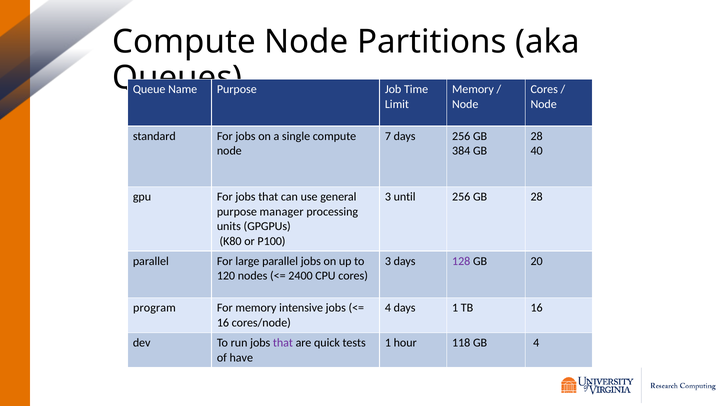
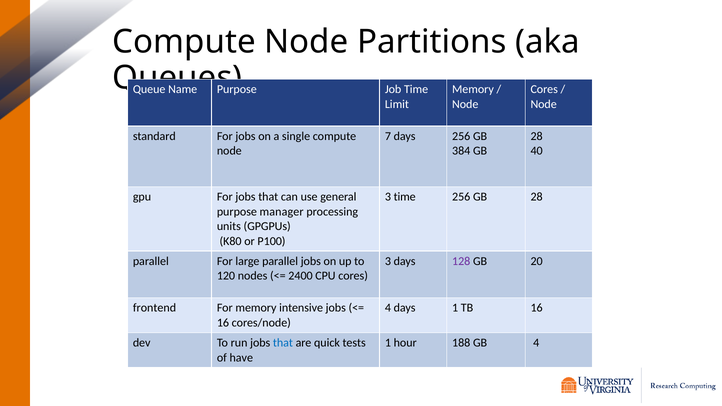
3 until: until -> time (405, 197)
program: program -> frontend (154, 308)
that colour: purple -> blue (283, 343)
118: 118 -> 188 (461, 343)
